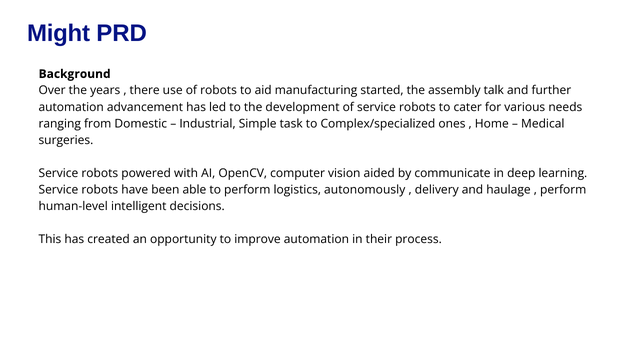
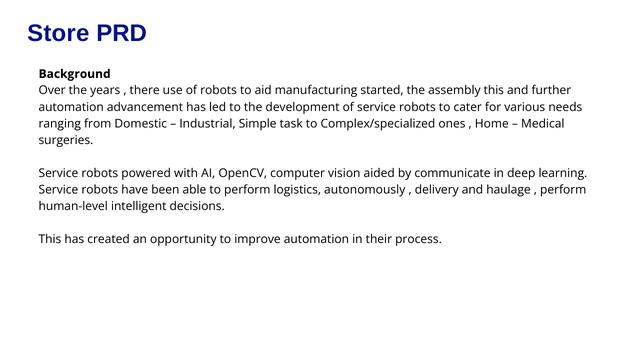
Might: Might -> Store (58, 34)
assembly talk: talk -> this (494, 91)
